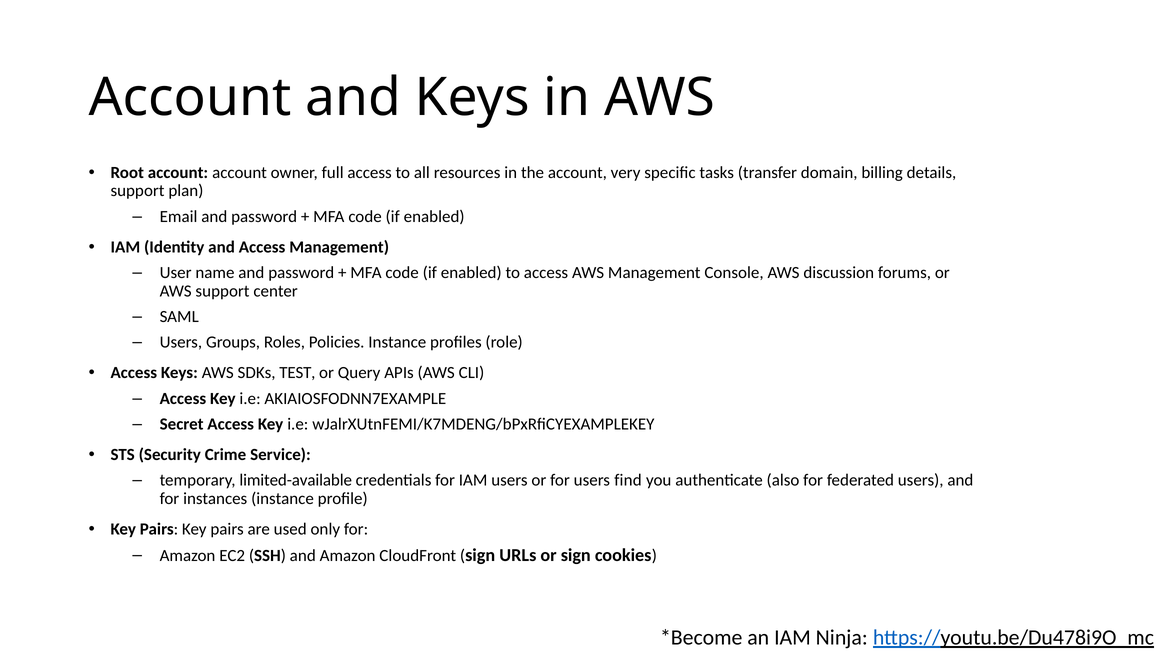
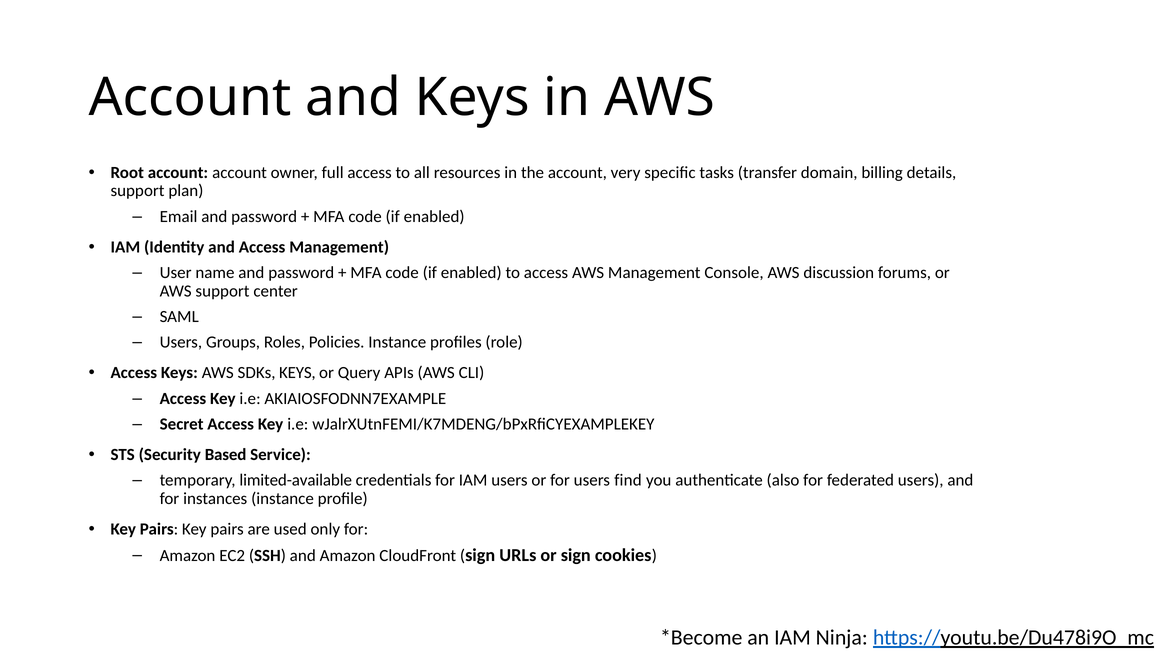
SDKs TEST: TEST -> KEYS (297, 373)
Crime: Crime -> Based (226, 454)
